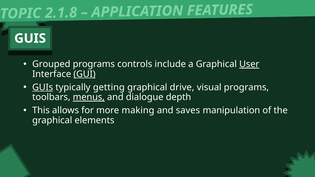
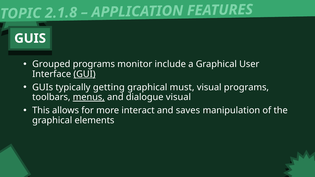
controls: controls -> monitor (135, 64)
User underline: present -> none (249, 64)
GUIs underline: present -> none (43, 87)
drive: drive -> must (182, 87)
dialogue depth: depth -> visual (178, 97)
making: making -> interact (138, 110)
